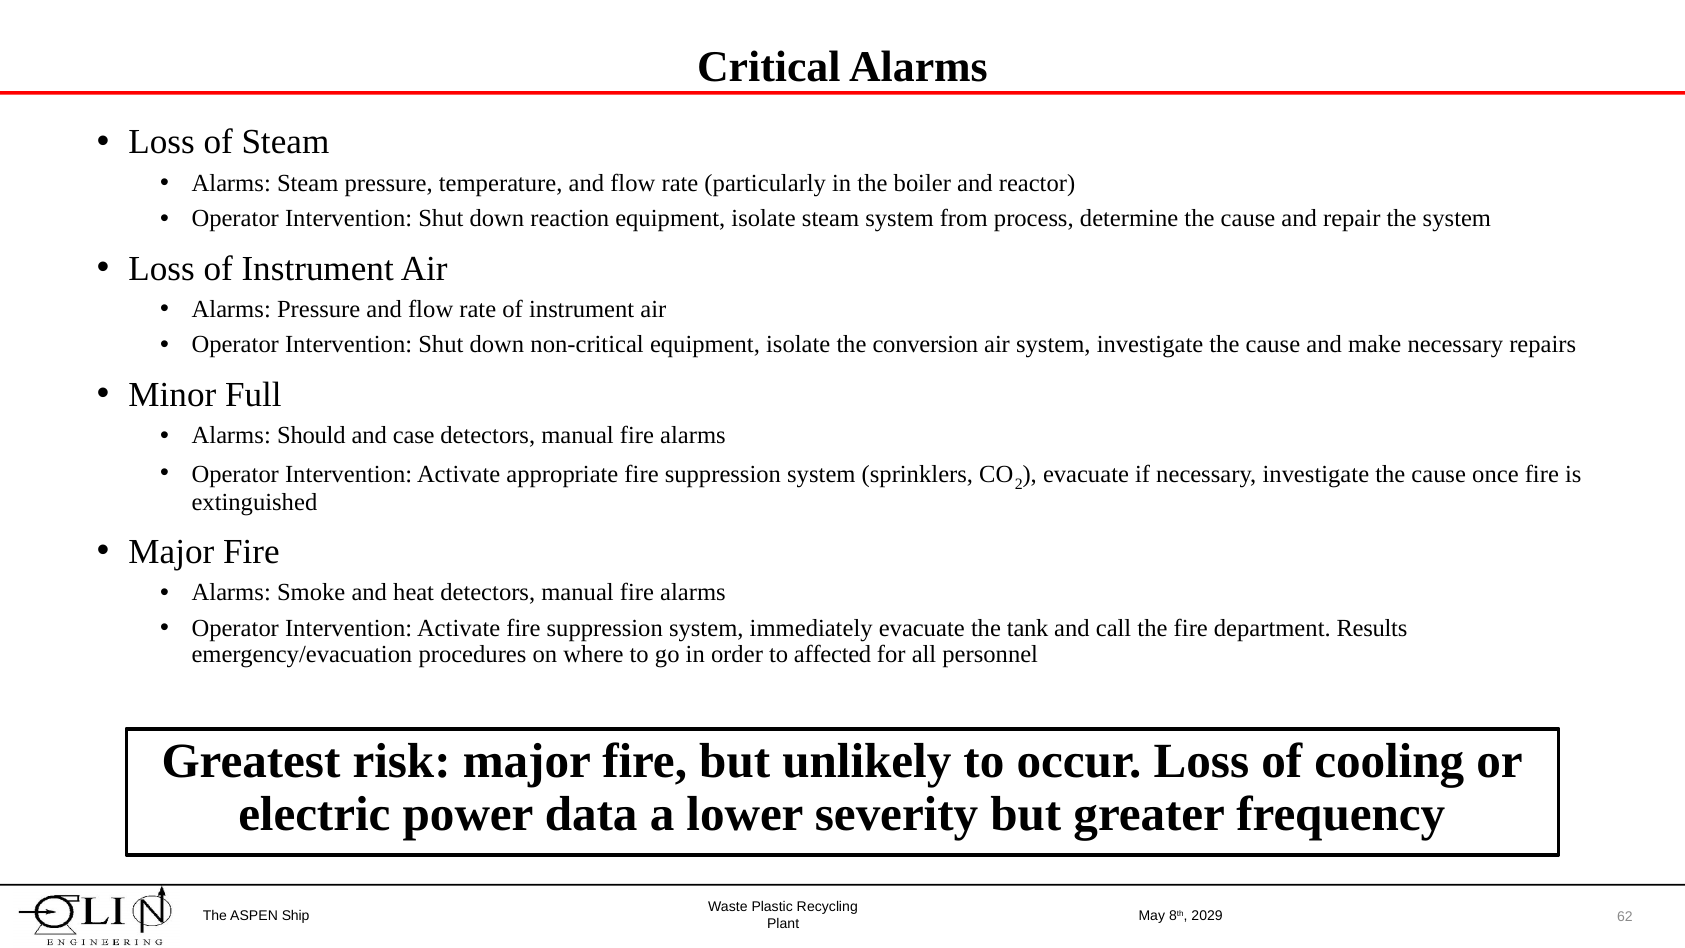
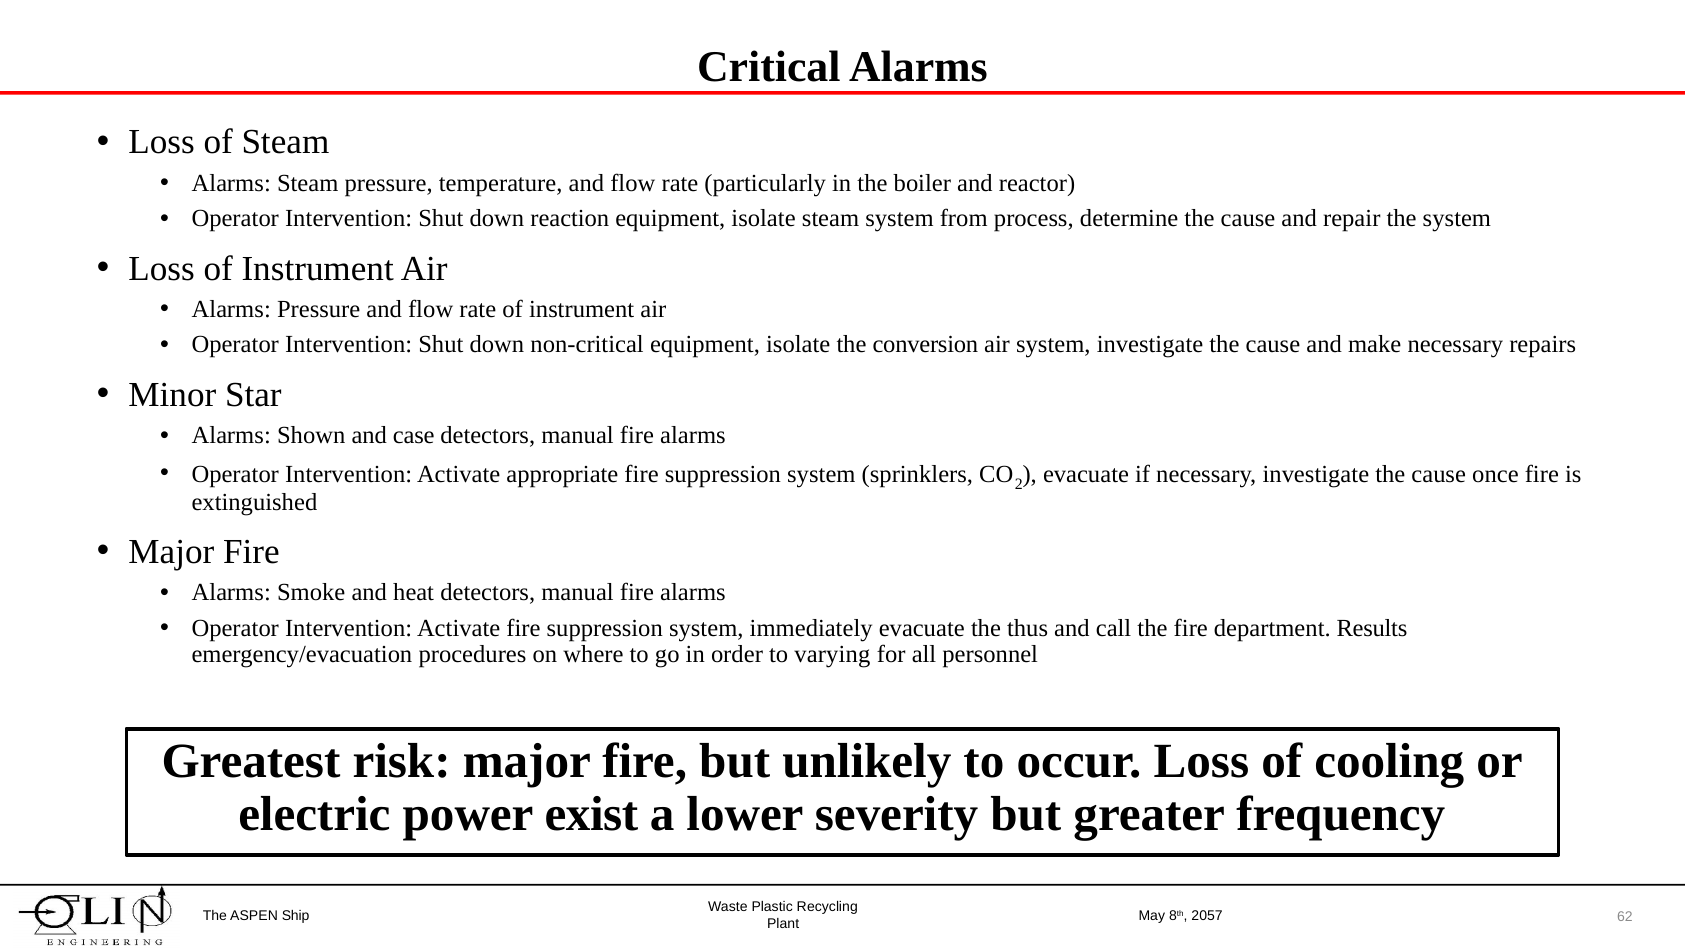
Full: Full -> Star (253, 394)
Should: Should -> Shown (311, 436)
tank: tank -> thus (1028, 628)
affected: affected -> varying (832, 655)
data: data -> exist (591, 814)
2029: 2029 -> 2057 (1207, 915)
